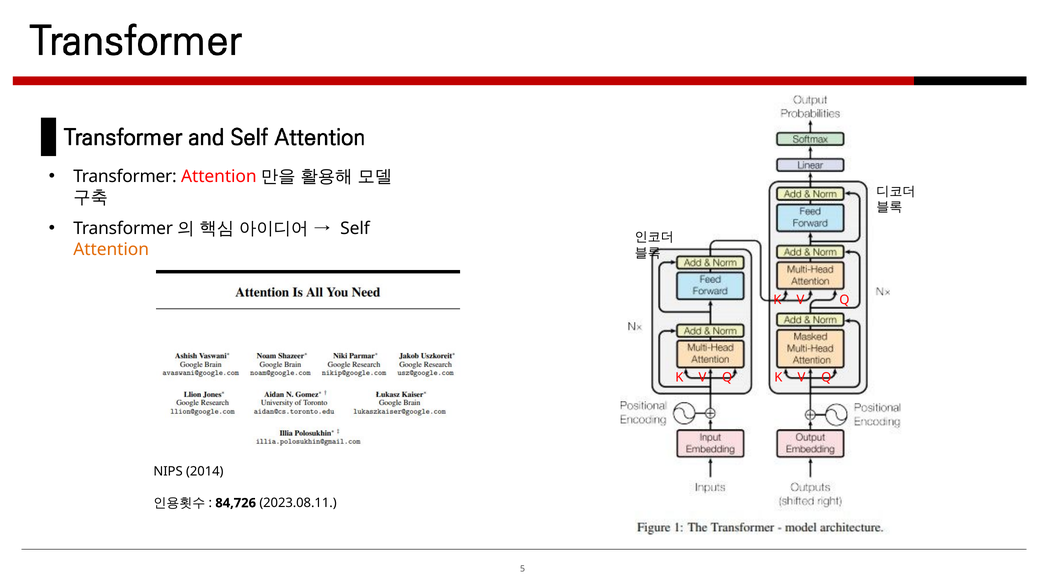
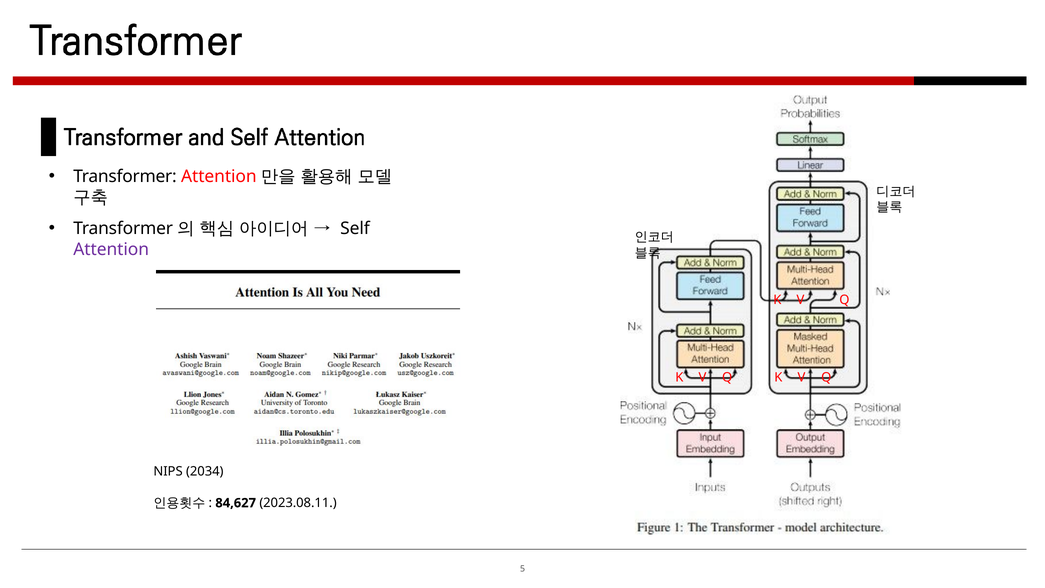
Attention colour: orange -> purple (111, 249)
2014: 2014 -> 2034 (205, 471)
84,726: 84,726 -> 84,627 (236, 503)
